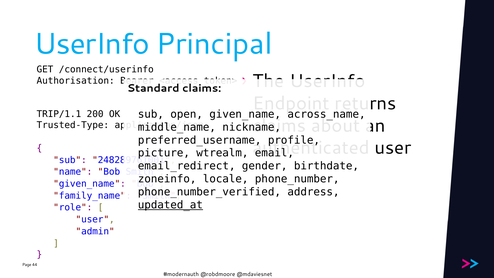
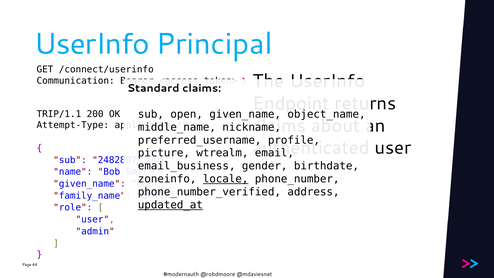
Authorisation: Authorisation -> Communication (76, 81)
across_name: across_name -> object_name (326, 114)
Trusted-Type: Trusted-Type -> Attempt-Type (73, 125)
email_redirect: email_redirect -> email_business (187, 166)
locale underline: none -> present (226, 179)
